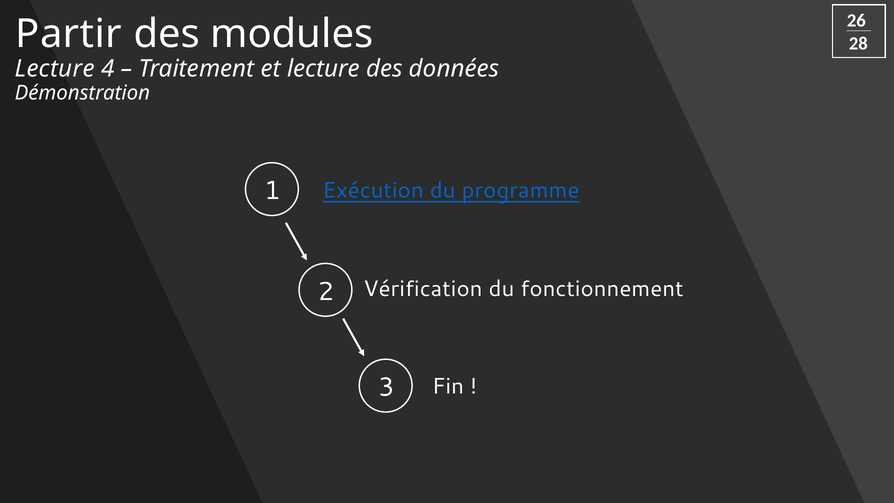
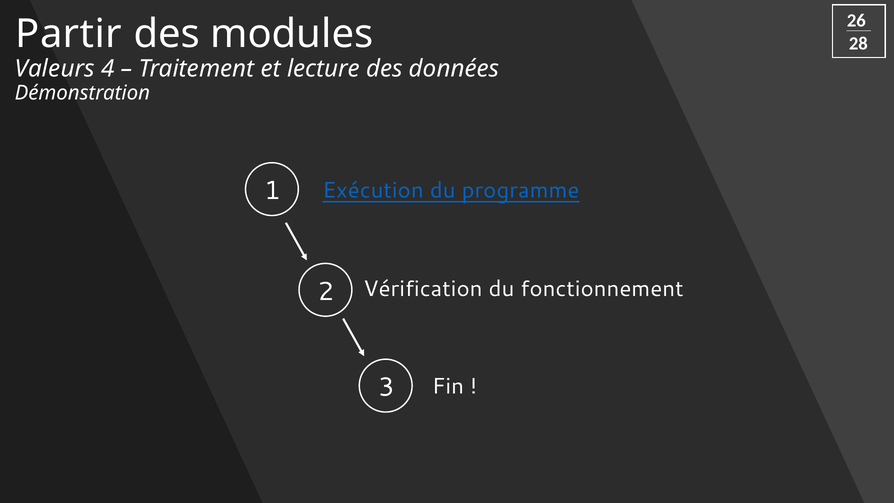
Lecture: Lecture -> Valeurs (55, 69)
